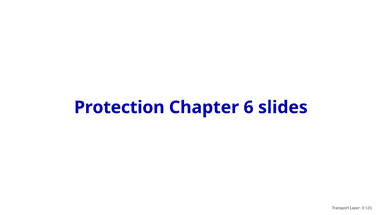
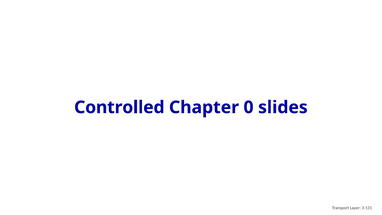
Protection: Protection -> Controlled (119, 107)
6: 6 -> 0 (249, 107)
